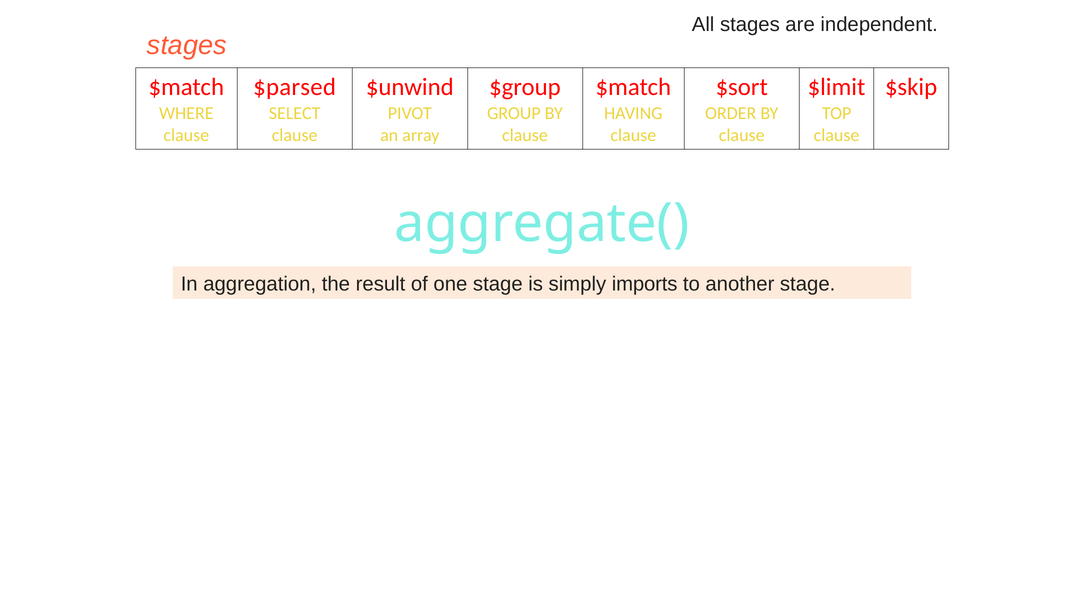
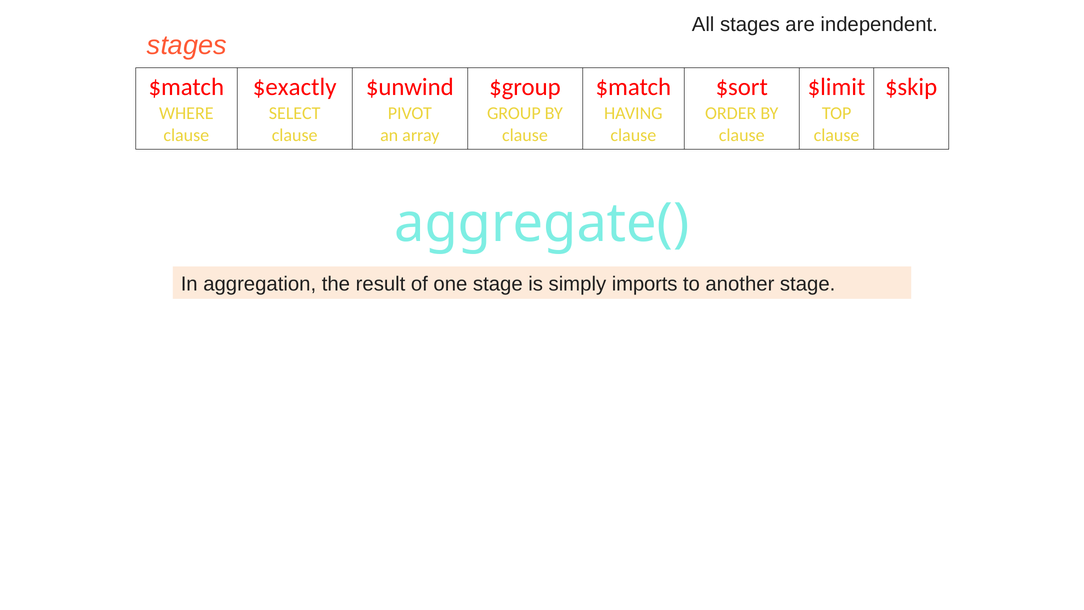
$parsed: $parsed -> $exactly (295, 87)
